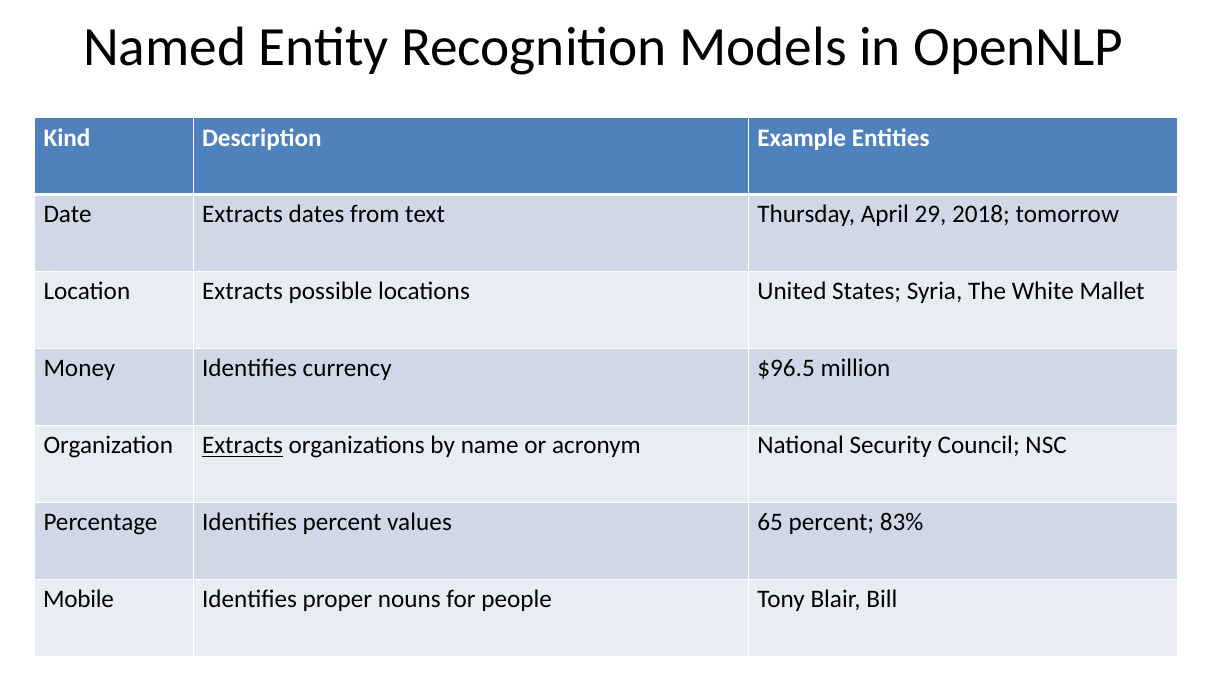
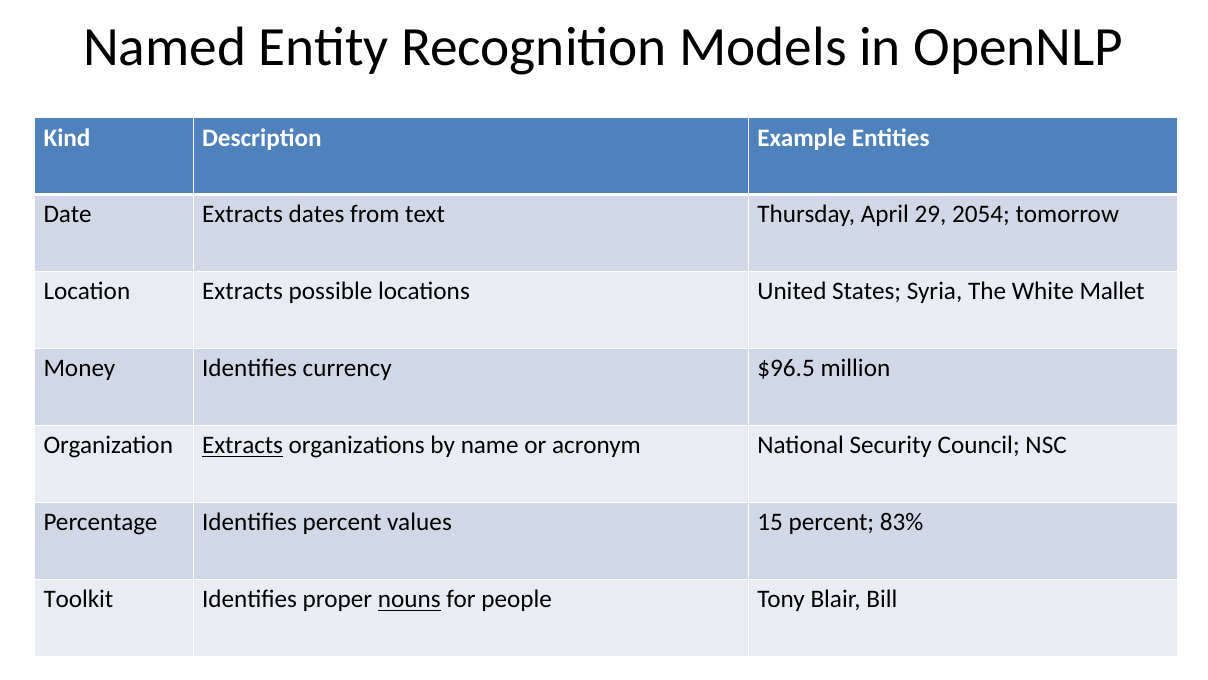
2018: 2018 -> 2054 (981, 215)
65: 65 -> 15 (770, 522)
Mobile: Mobile -> Toolkit (78, 599)
nouns underline: none -> present (409, 599)
